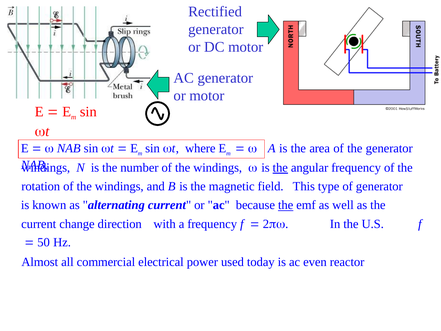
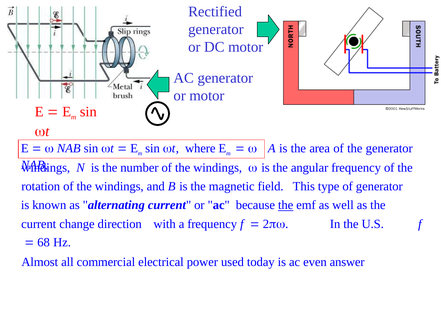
the underline: present -> none (280, 168)
50: 50 -> 68 (44, 242)
reactor: reactor -> answer (347, 262)
